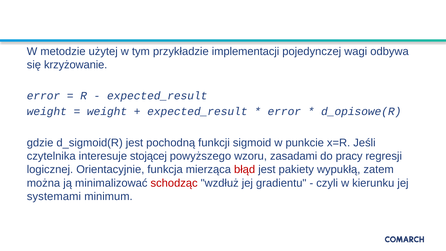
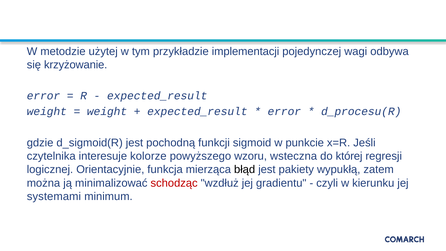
d_opisowe(R: d_opisowe(R -> d_procesu(R (361, 112)
stojącej: stojącej -> kolorze (148, 156)
zasadami: zasadami -> wsteczna (294, 156)
pracy: pracy -> której (349, 156)
błąd colour: red -> black (245, 170)
